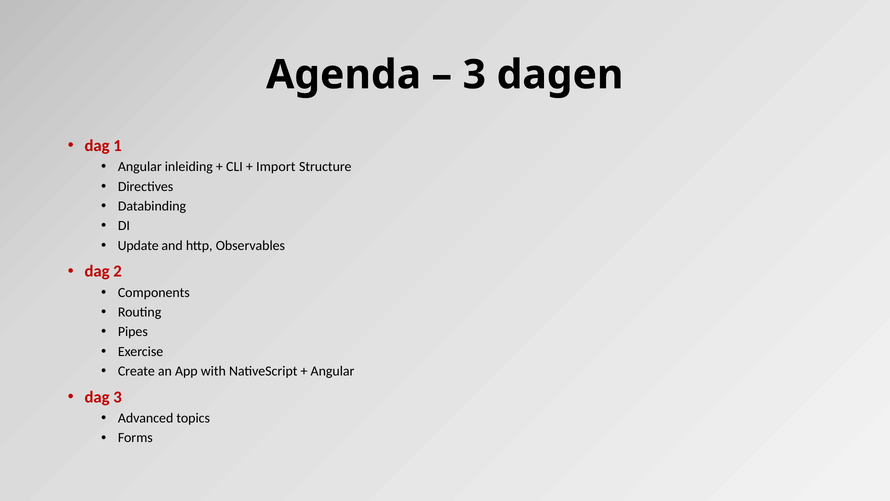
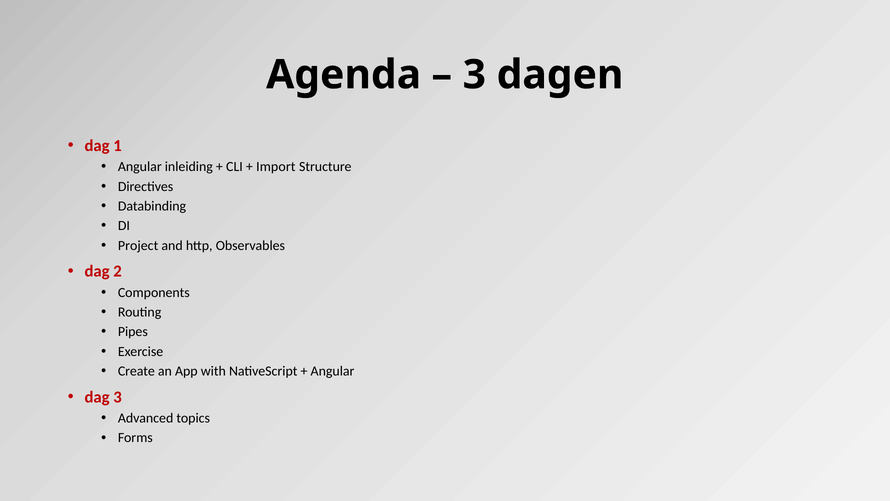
Update: Update -> Project (138, 245)
